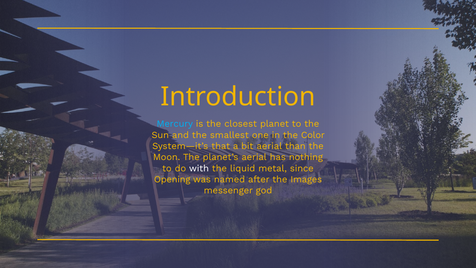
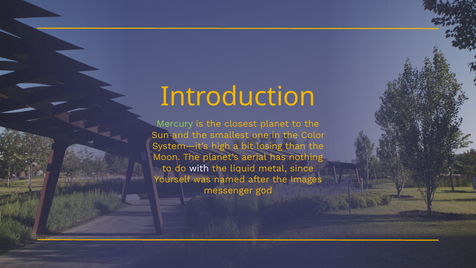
Mercury colour: light blue -> light green (175, 124)
that: that -> high (221, 146)
bit aerial: aerial -> losing (269, 146)
Opening: Opening -> Yourself (172, 179)
